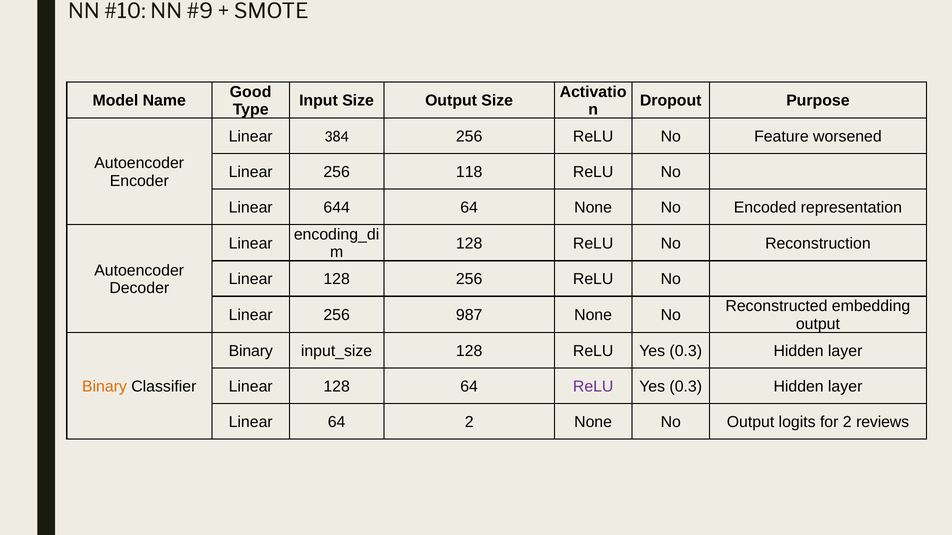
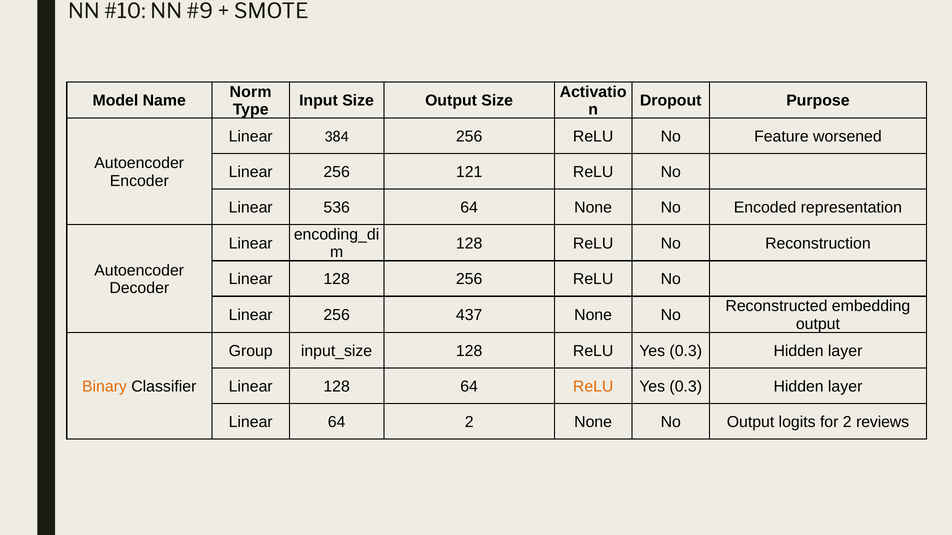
Good: Good -> Norm (251, 92)
118: 118 -> 121 (469, 172)
644: 644 -> 536 (337, 208)
987: 987 -> 437 (469, 315)
Binary: Binary -> Group (251, 351)
ReLU colour: purple -> orange (593, 387)
